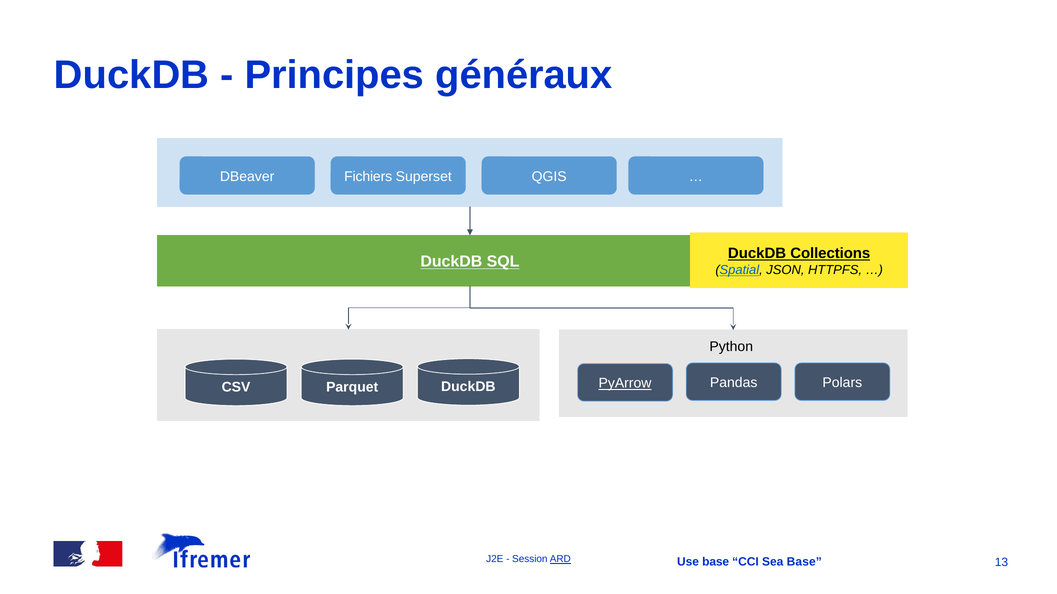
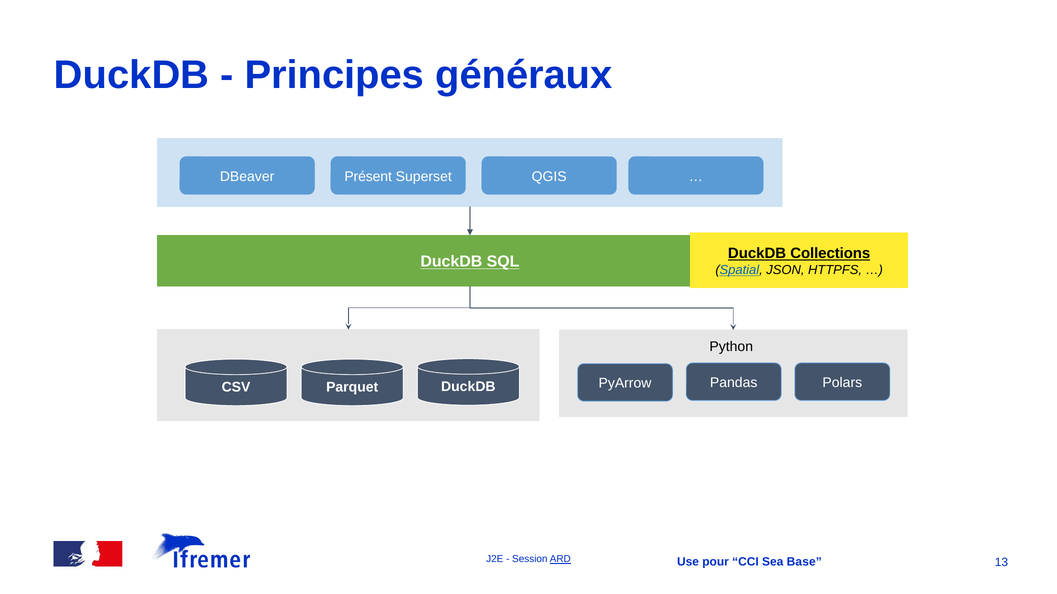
Fichiers: Fichiers -> Présent (368, 177)
PyArrow underline: present -> none (625, 384)
Use base: base -> pour (716, 562)
